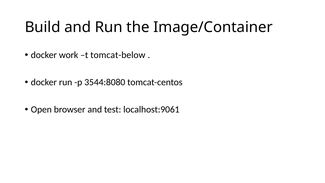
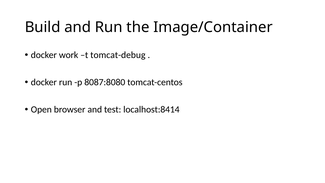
tomcat-below: tomcat-below -> tomcat-debug (118, 55)
3544:8080: 3544:8080 -> 8087:8080 (105, 82)
localhost:9061: localhost:9061 -> localhost:8414 (151, 109)
